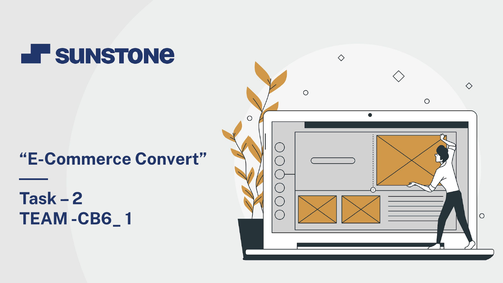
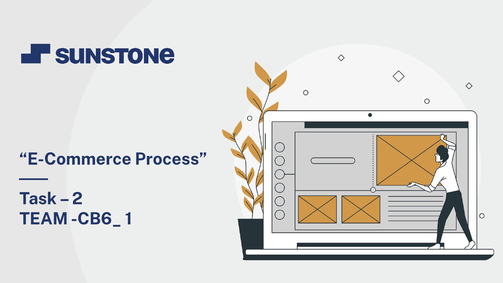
Convert: Convert -> Process (171, 159)
